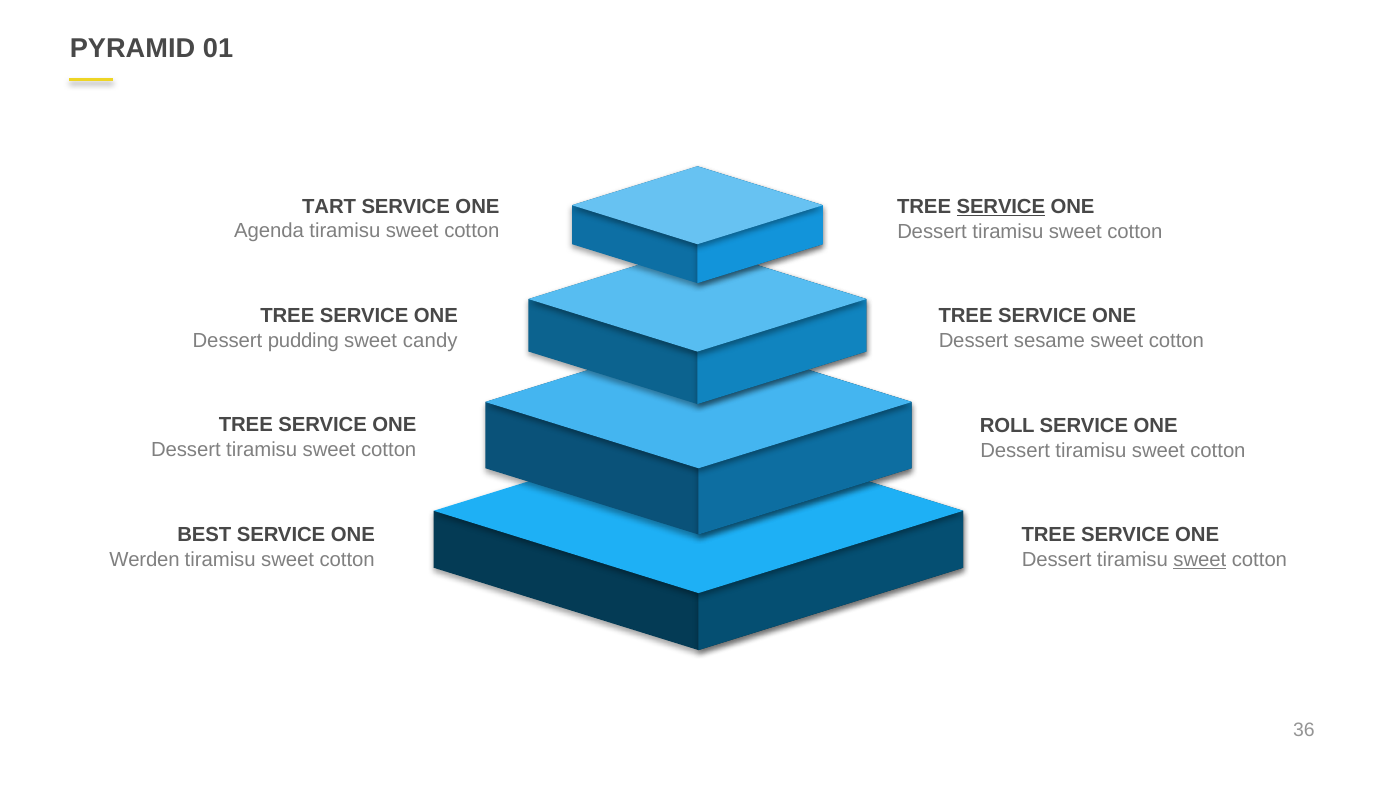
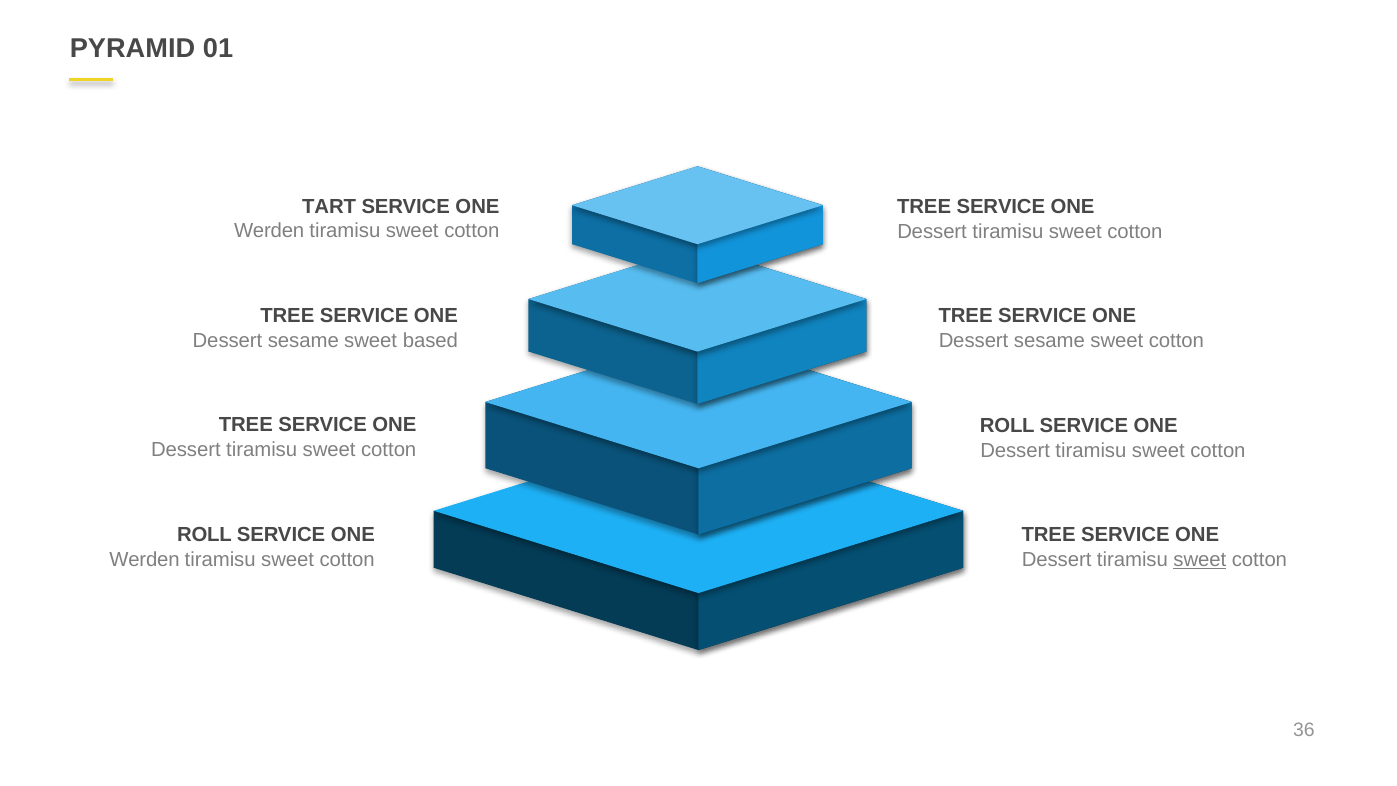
SERVICE underline: present -> none (1001, 207)
Agenda: Agenda -> Werden (269, 231)
pudding: pudding -> sesame (303, 341)
candy: candy -> based (430, 341)
BEST: BEST -> ROLL (204, 535)
